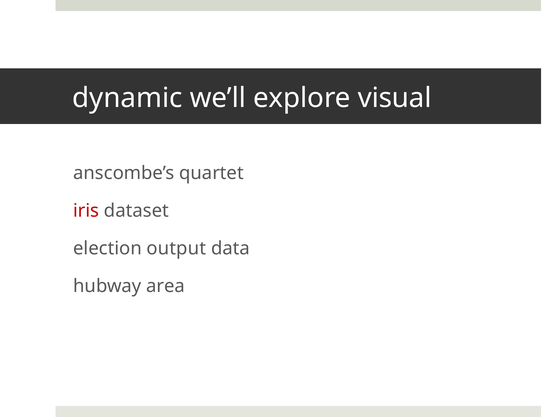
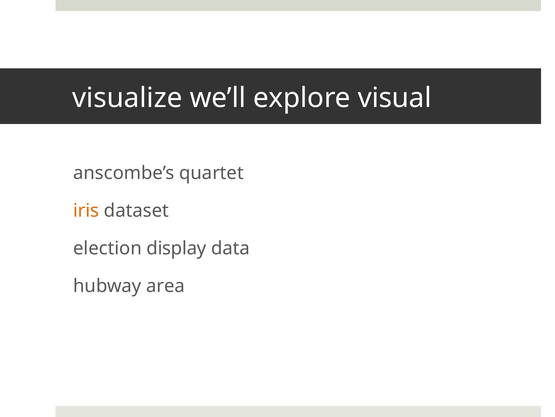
dynamic: dynamic -> visualize (127, 98)
iris colour: red -> orange (86, 210)
output: output -> display (176, 248)
